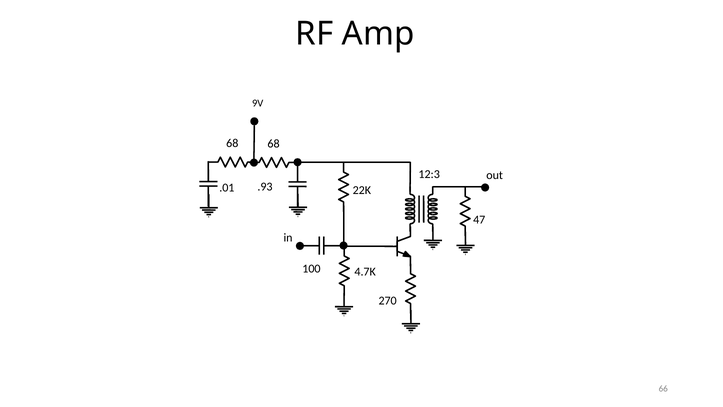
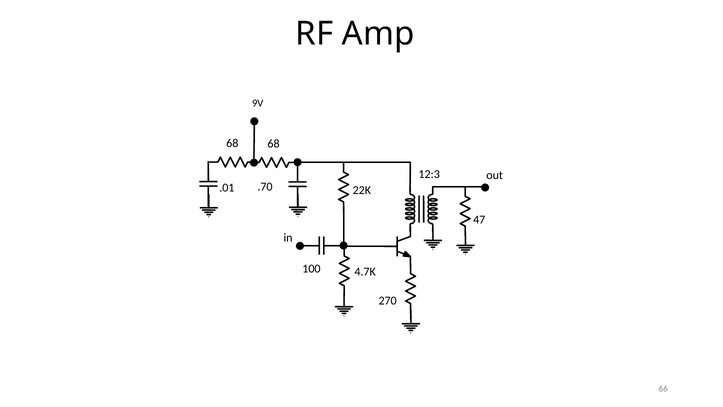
.93: .93 -> .70 (265, 186)
